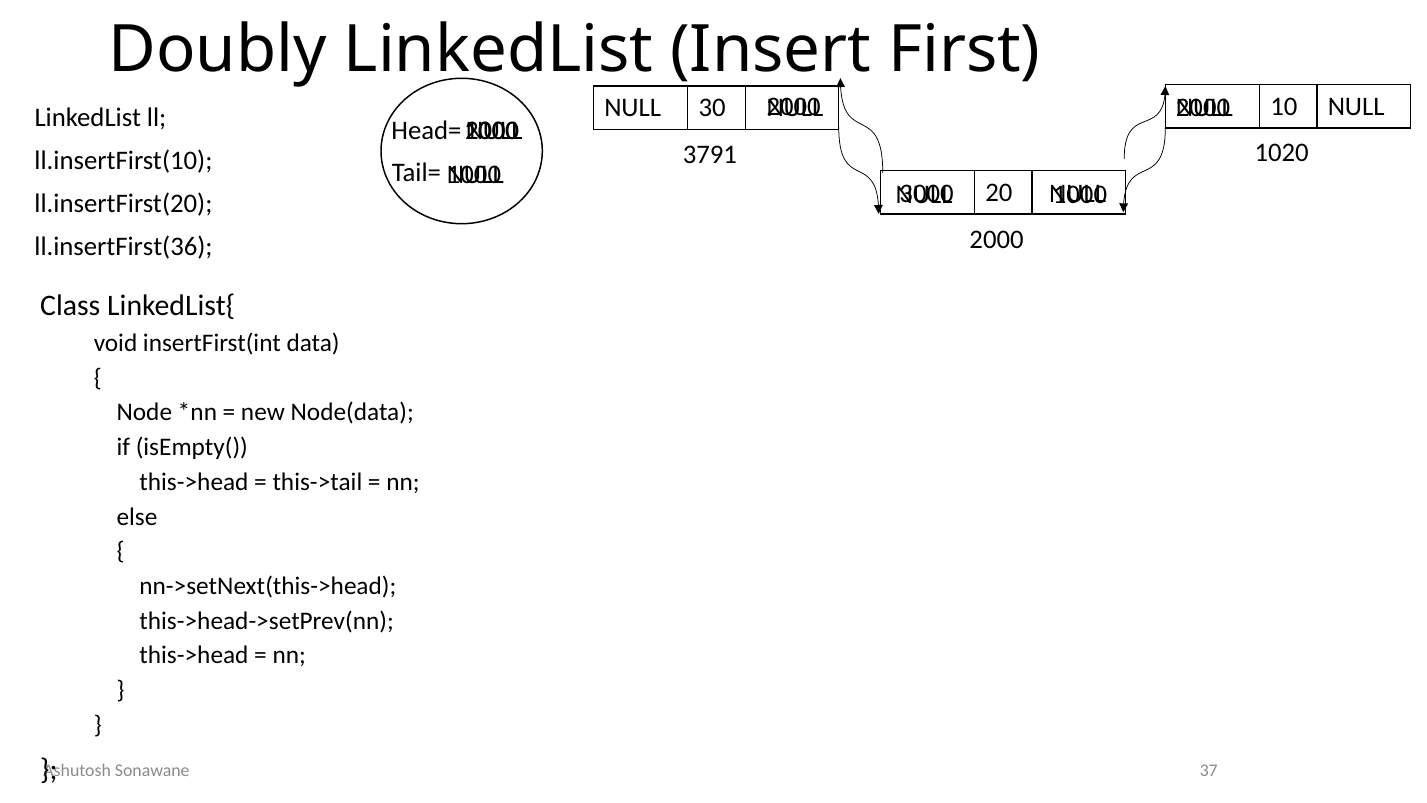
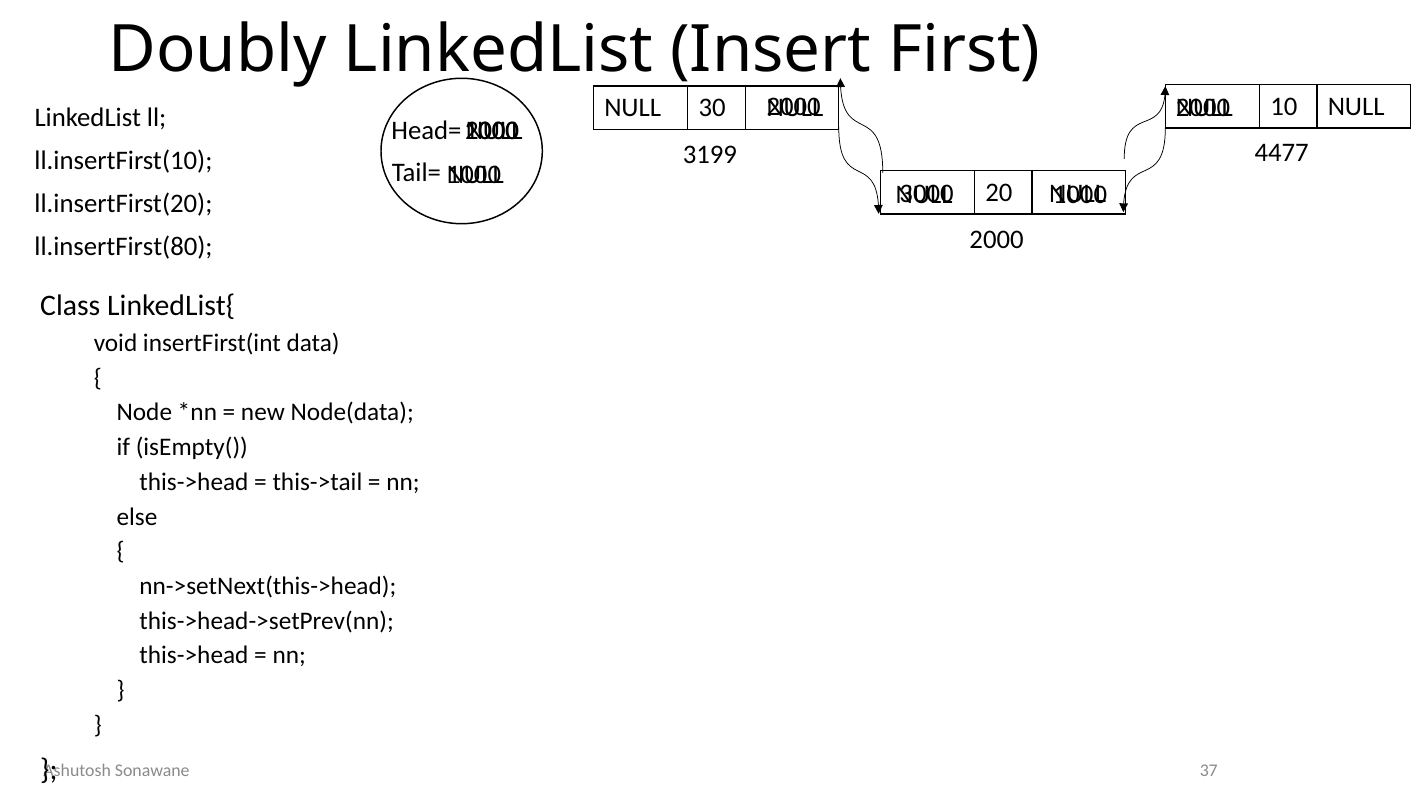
1020: 1020 -> 4477 (1282, 153)
3791: 3791 -> 3199 (710, 154)
ll.insertFirst(36: ll.insertFirst(36 -> ll.insertFirst(80 (124, 247)
